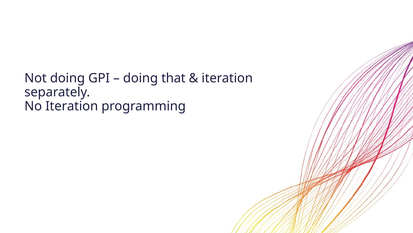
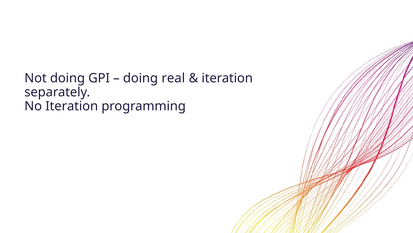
that: that -> real (173, 78)
